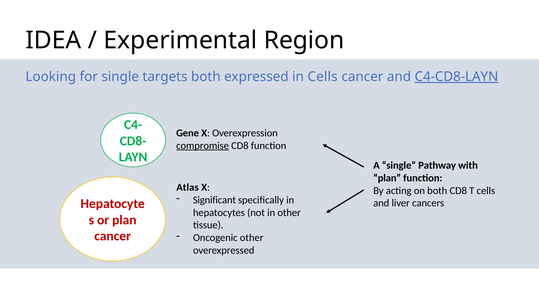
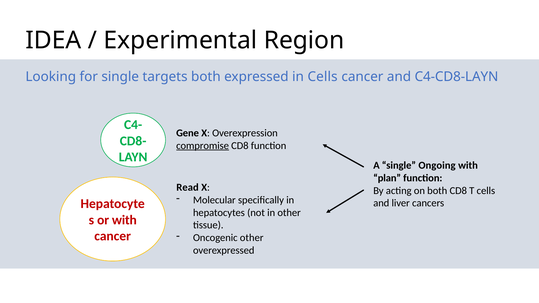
C4-CD8-LAYN underline: present -> none (456, 77)
Pathway: Pathway -> Ongoing (437, 166)
Atlas: Atlas -> Read (188, 188)
Significant: Significant -> Molecular (214, 200)
or plan: plan -> with (124, 220)
